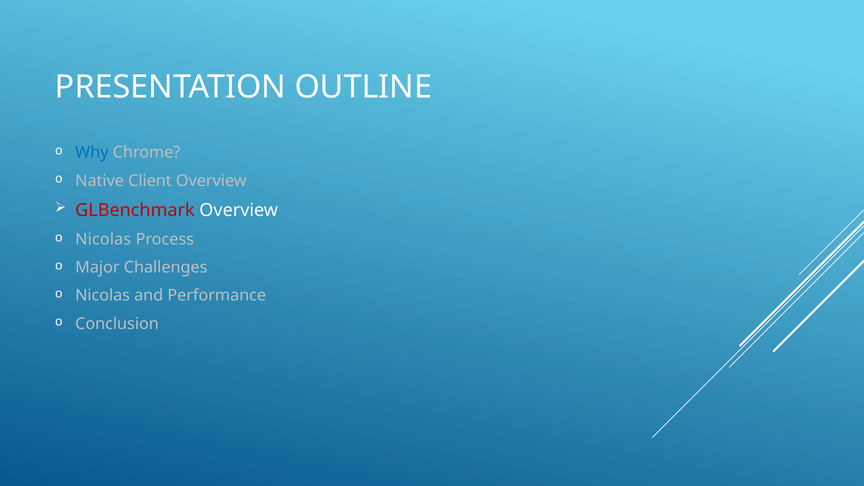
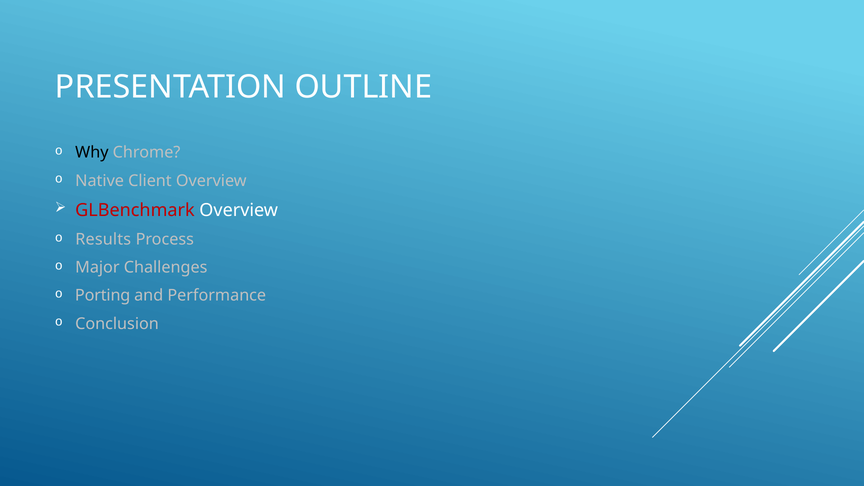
Why colour: blue -> black (92, 153)
Nicolas: Nicolas -> Results (103, 239)
Nicolas: Nicolas -> Porting (103, 296)
